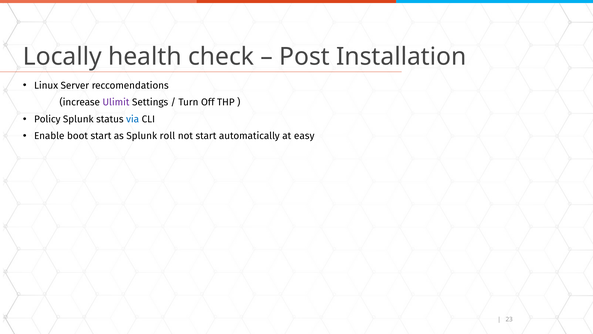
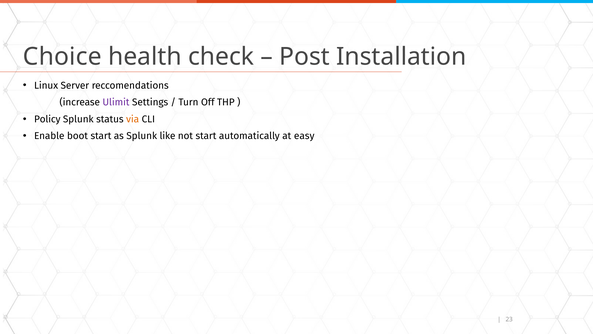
Locally: Locally -> Choice (62, 57)
via colour: blue -> orange (133, 119)
roll: roll -> like (168, 136)
